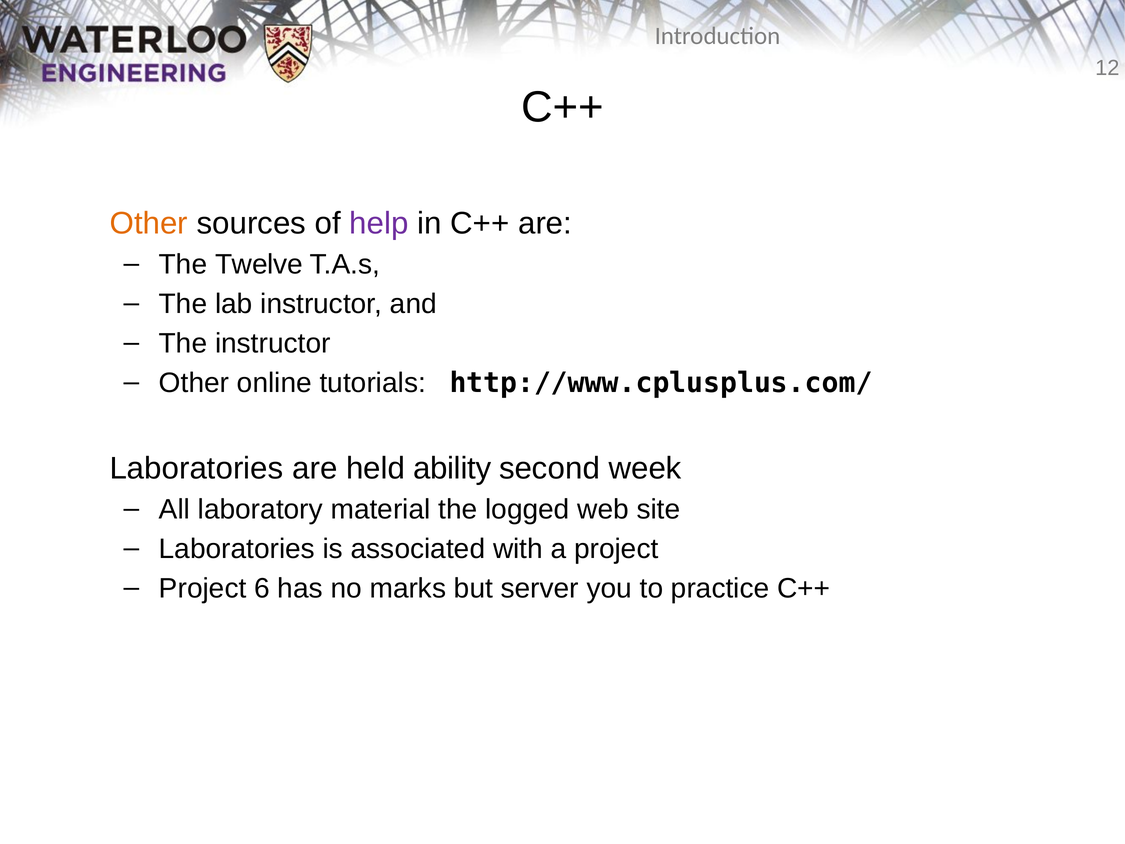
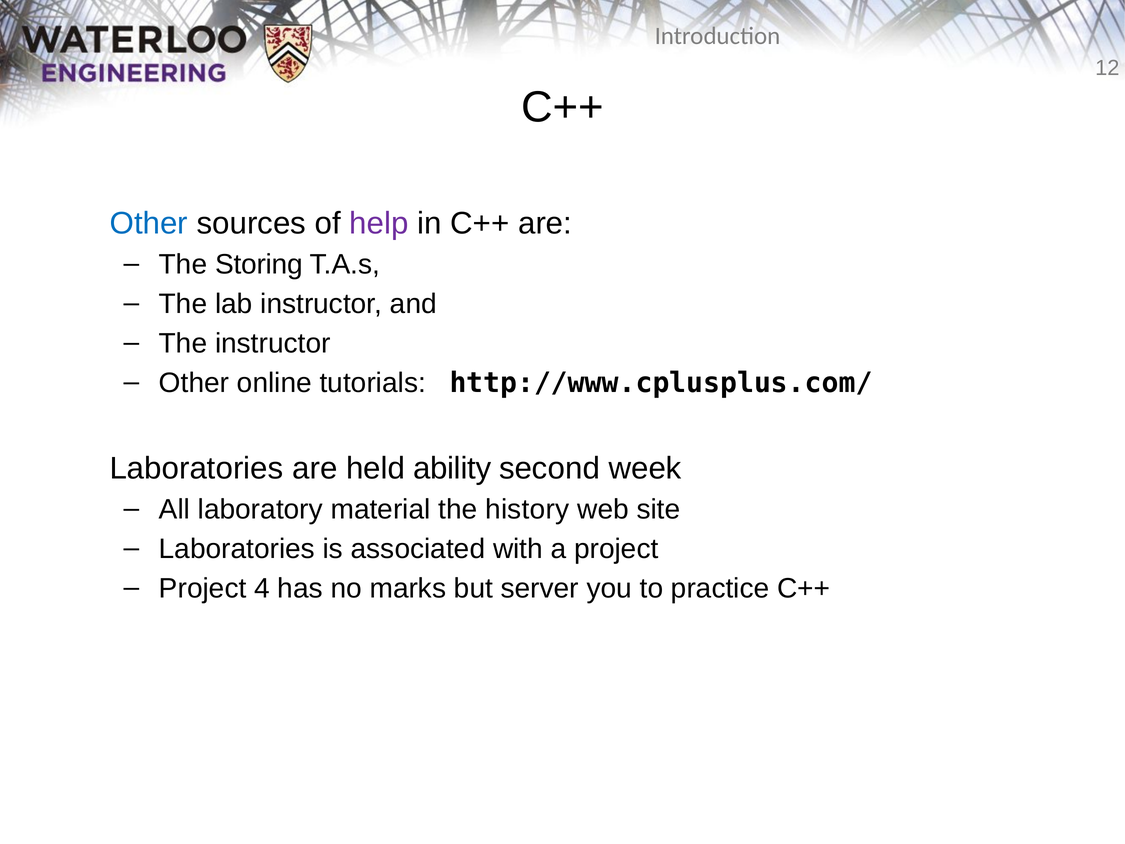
Other colour: orange -> blue (149, 223)
Twelve: Twelve -> Storing (259, 264)
logged: logged -> history (527, 510)
6: 6 -> 4 (262, 588)
